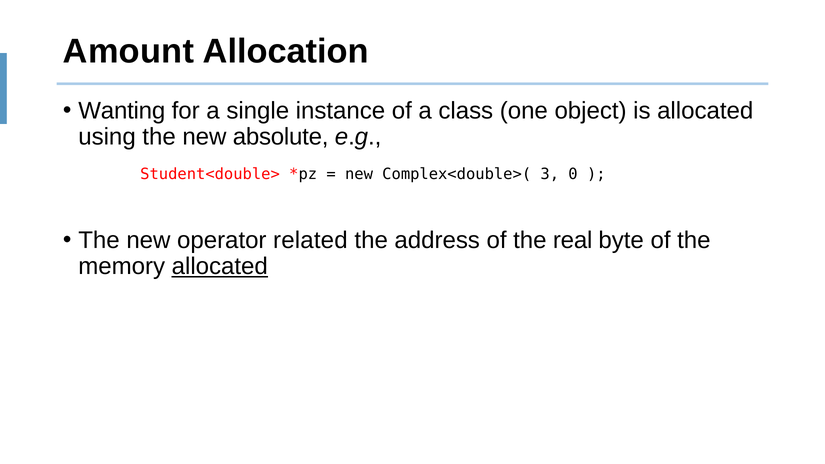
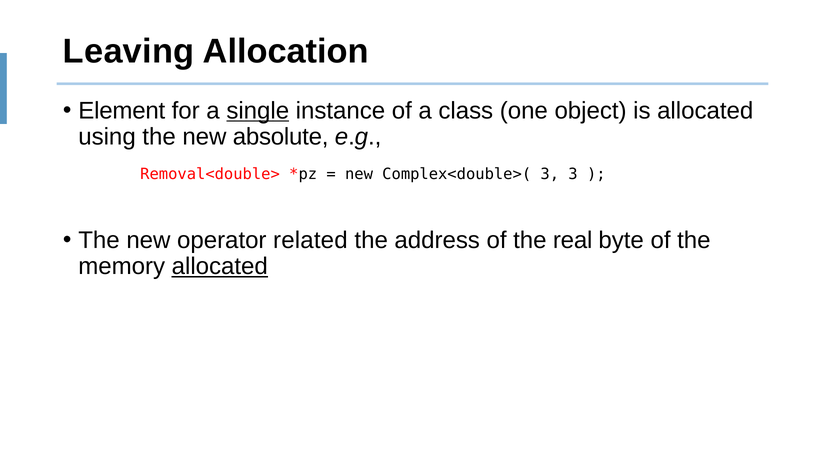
Amount: Amount -> Leaving (129, 51)
Wanting: Wanting -> Element (122, 111)
single underline: none -> present (258, 111)
Student<double>: Student<double> -> Removal<double> (210, 174)
3 0: 0 -> 3 (573, 174)
